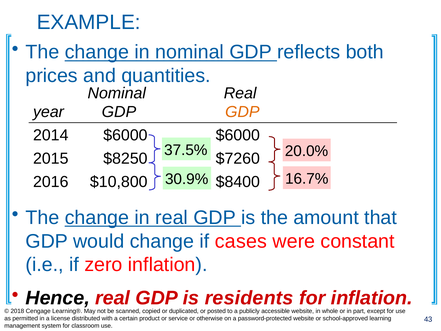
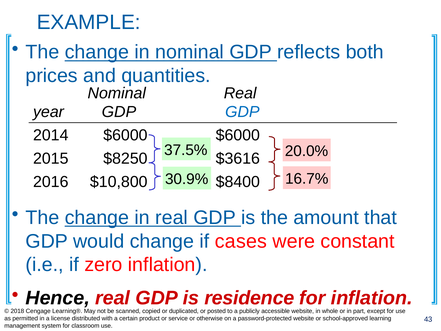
GDP colour: orange -> blue (242, 112)
$7260: $7260 -> $3616 (238, 158)
residents: residents -> residence (249, 298)
